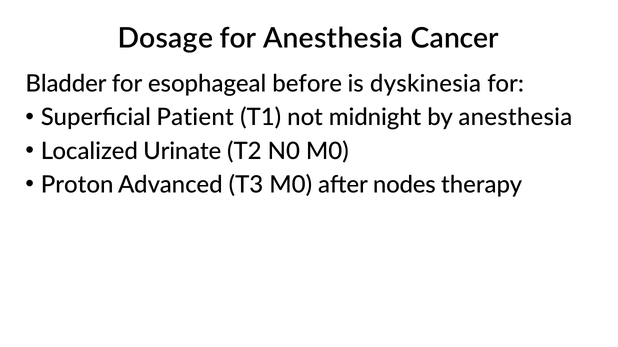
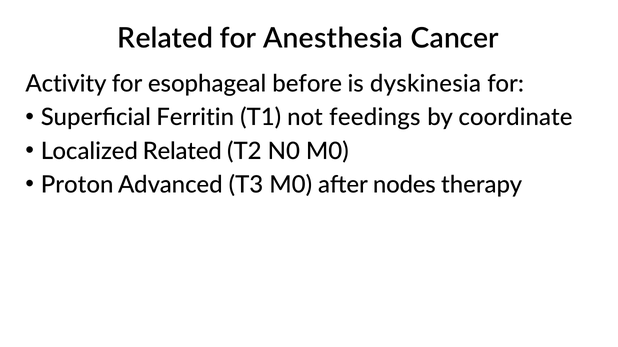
Dosage: Dosage -> Related (165, 38)
Bladder: Bladder -> Activity (66, 84)
Patient: Patient -> Ferritin (195, 118)
midnight: midnight -> feedings (375, 118)
by anesthesia: anesthesia -> coordinate (515, 118)
Localized Urinate: Urinate -> Related (182, 151)
